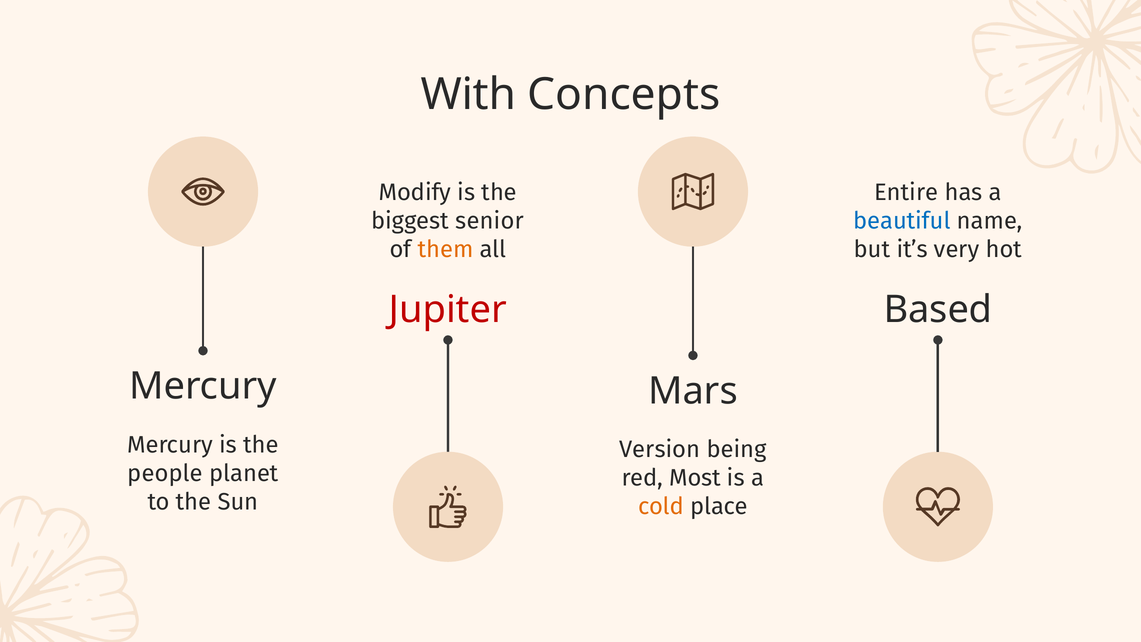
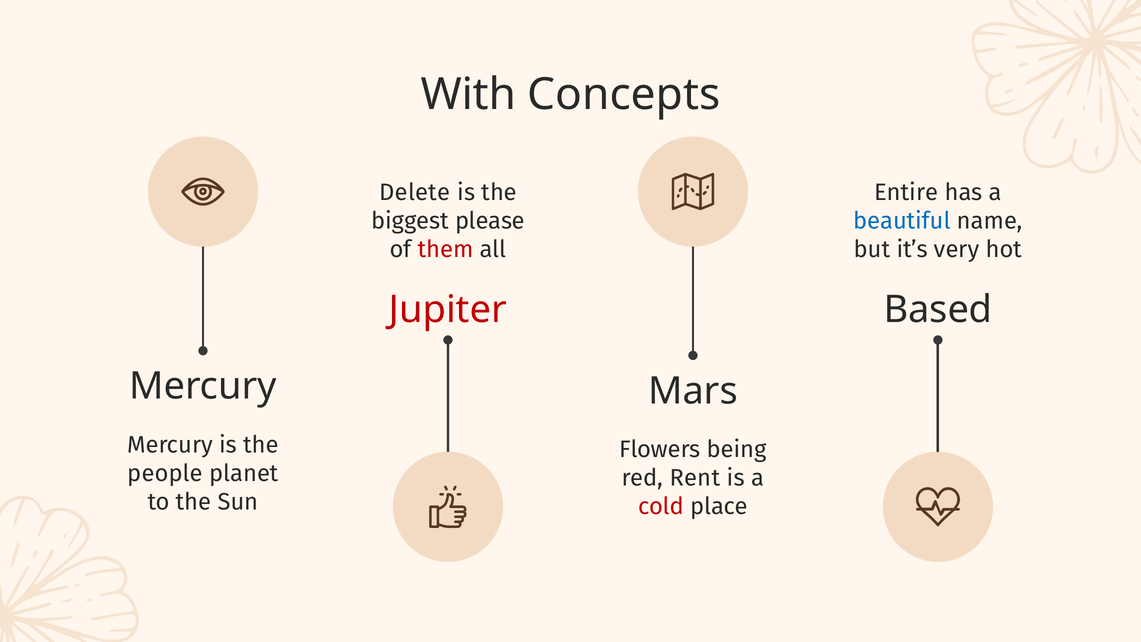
Modify: Modify -> Delete (415, 192)
senior: senior -> please (490, 221)
them colour: orange -> red (446, 249)
Version: Version -> Flowers (660, 449)
Most: Most -> Rent (695, 478)
cold colour: orange -> red (661, 506)
